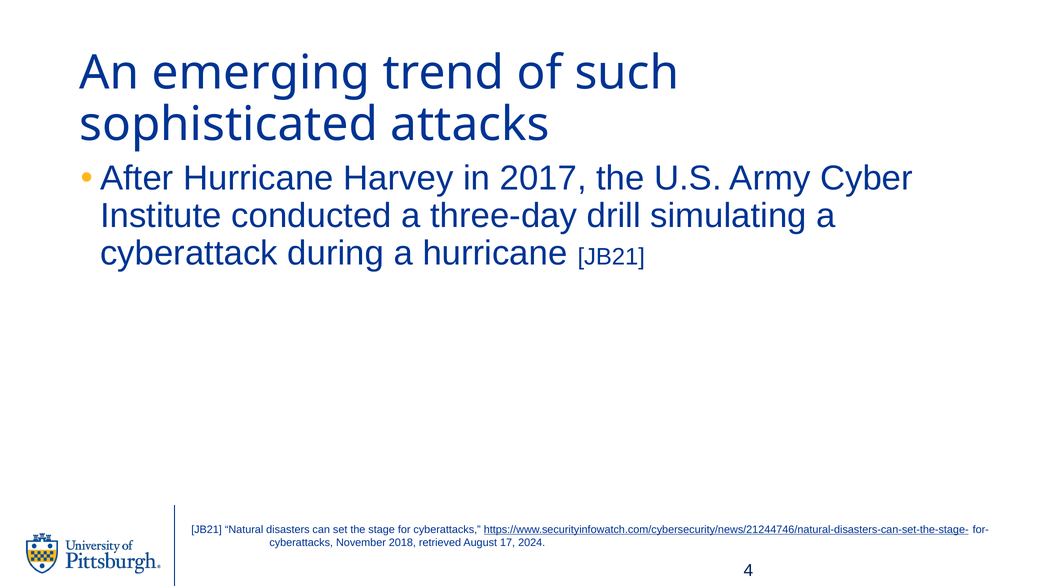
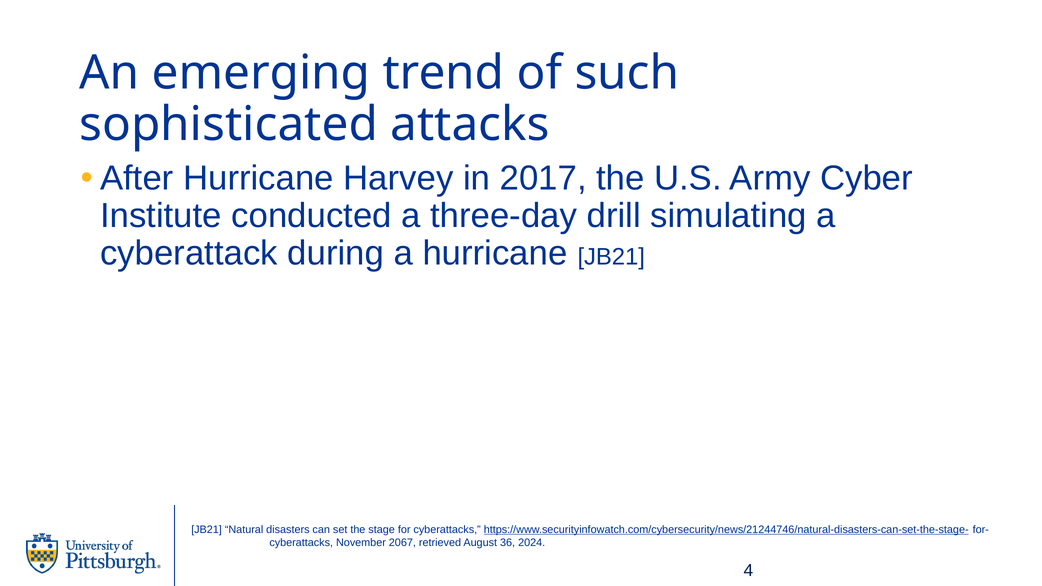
2018: 2018 -> 2067 (402, 543)
17: 17 -> 36 (508, 543)
